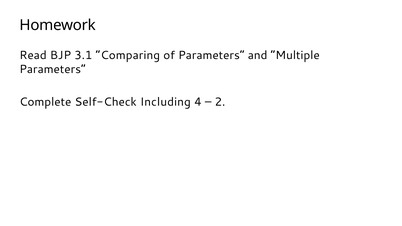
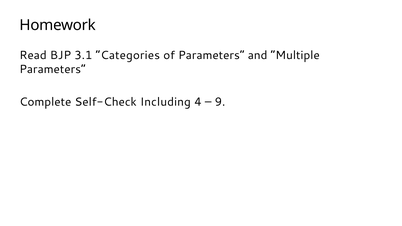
Comparing: Comparing -> Categories (128, 55)
2: 2 -> 9 (220, 102)
